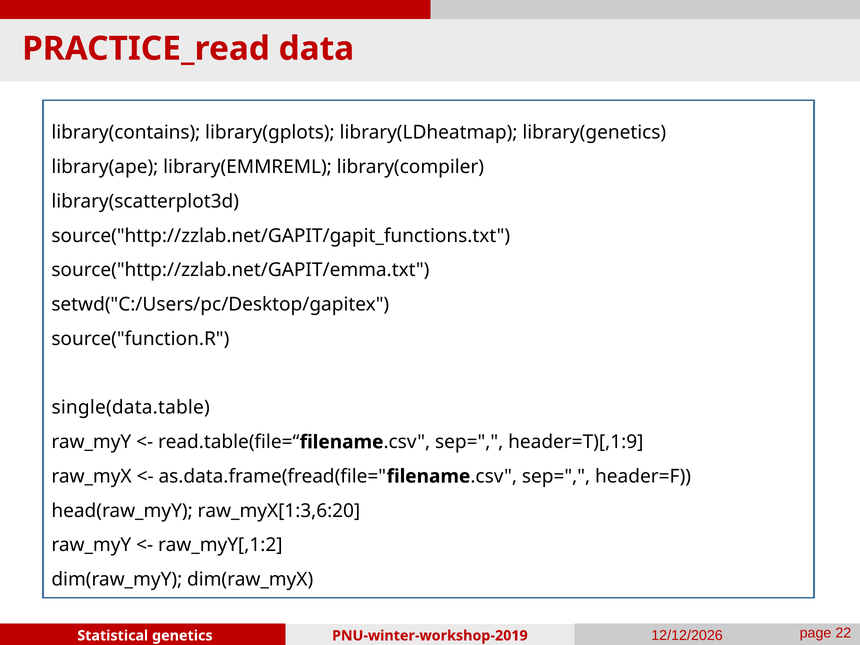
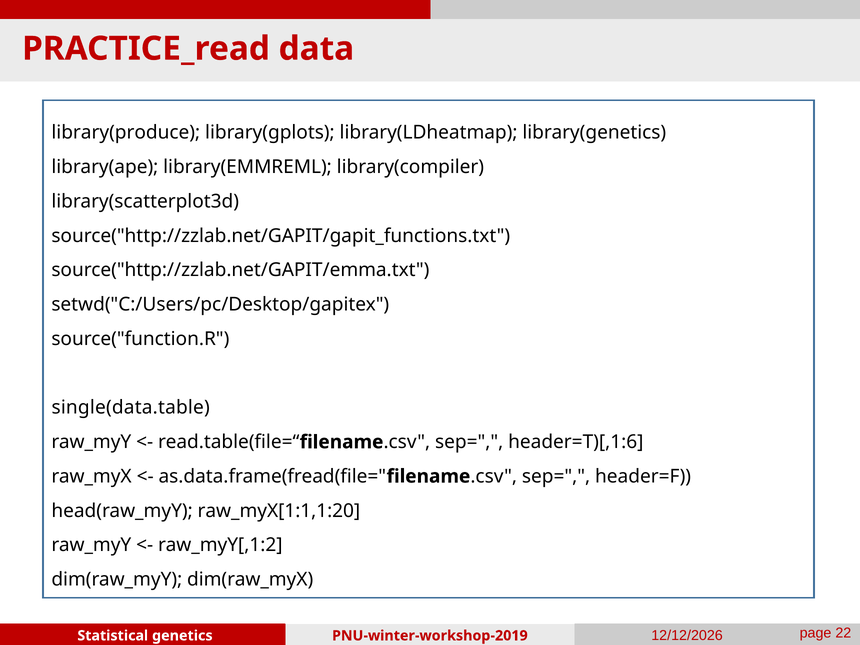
library(contains: library(contains -> library(produce (126, 133)
header=T)[,1:9: header=T)[,1:9 -> header=T)[,1:6 (576, 442)
raw_myX[1:3,6:20: raw_myX[1:3,6:20 -> raw_myX[1:1,1:20 (279, 511)
